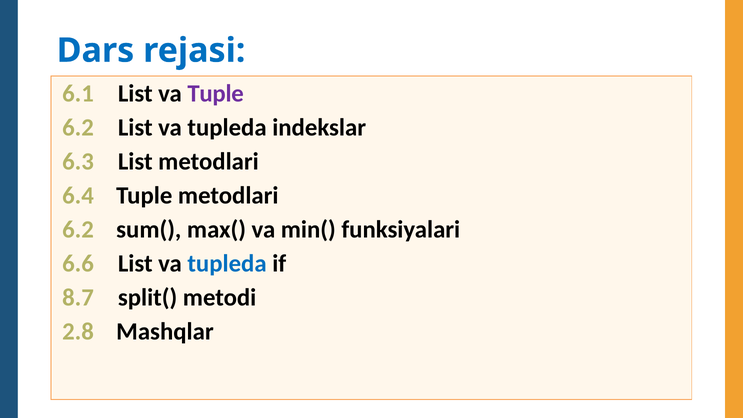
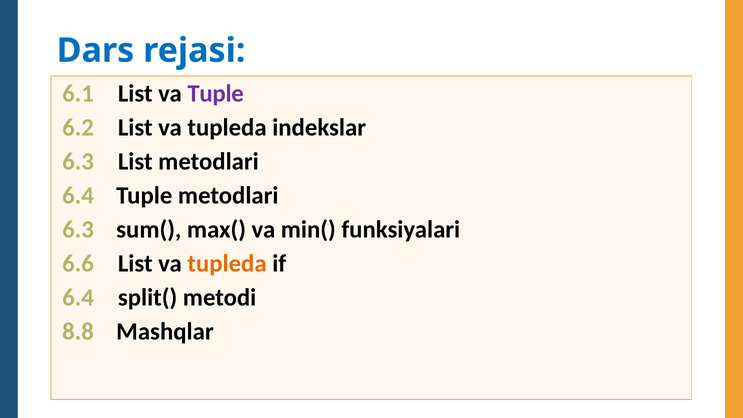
6.2: 6.2 -> 6.3 (78, 229)
tupleda colour: blue -> orange (227, 263)
8.7: 8.7 -> 6.4 (78, 297)
2.8: 2.8 -> 8.8 (78, 331)
